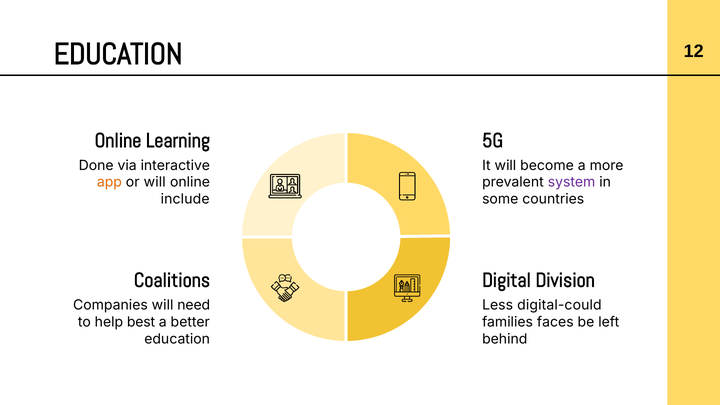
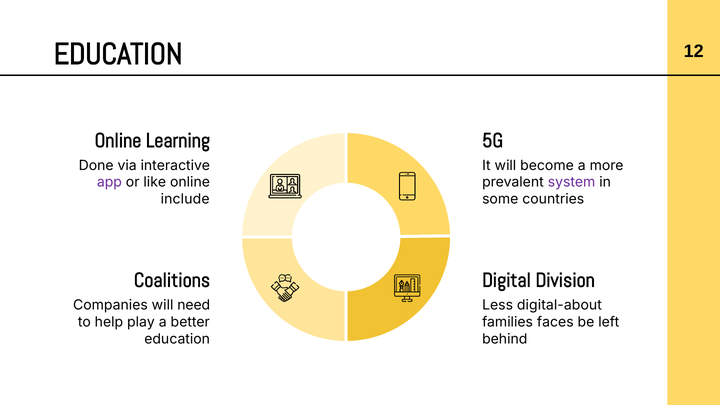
app colour: orange -> purple (109, 182)
or will: will -> like (155, 182)
digital-could: digital-could -> digital-about (559, 305)
best: best -> play (141, 322)
